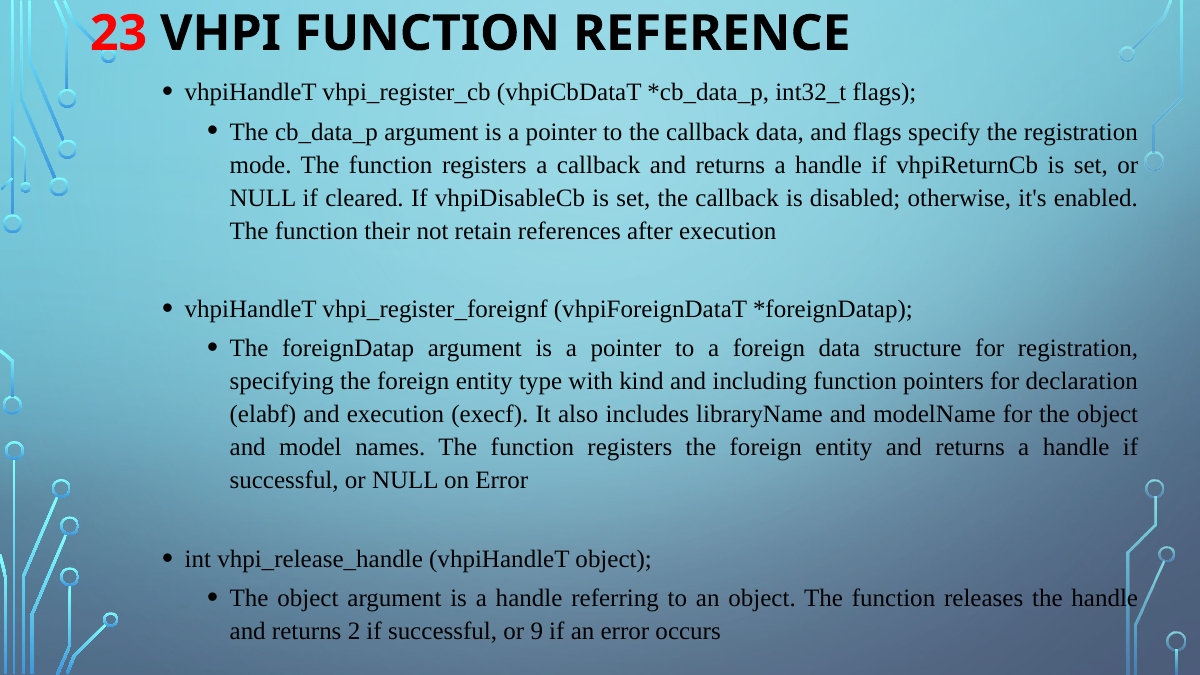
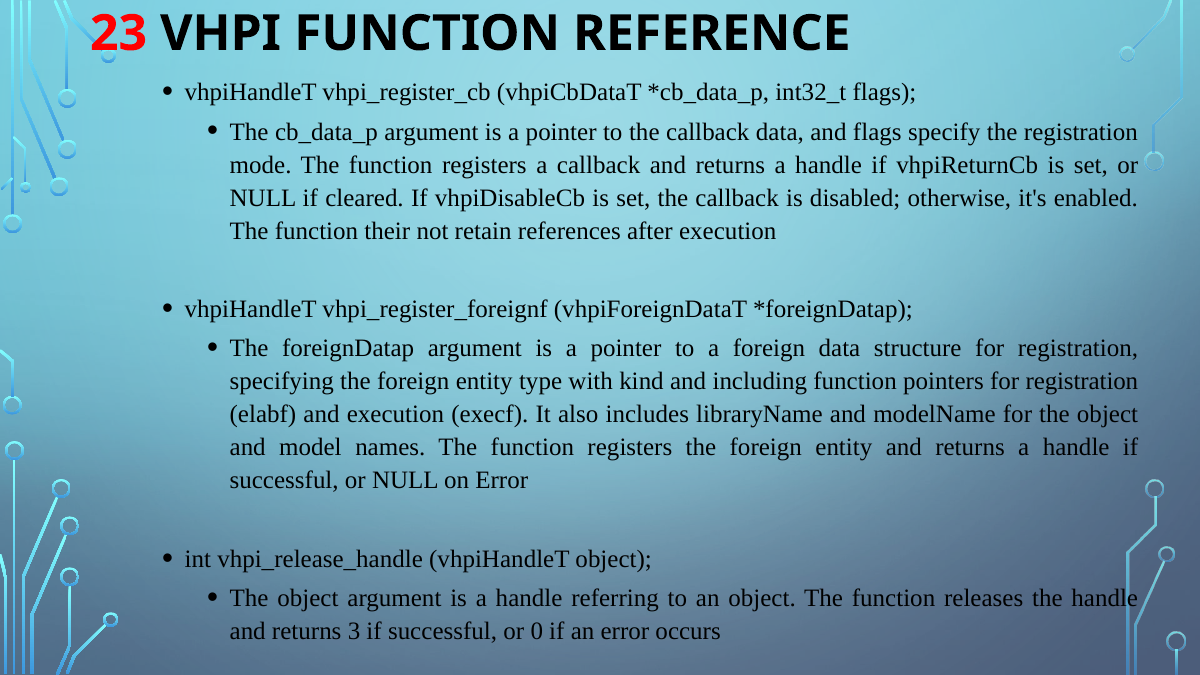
pointers for declaration: declaration -> registration (1082, 382)
2: 2 -> 3 (354, 631)
9: 9 -> 0 (537, 631)
